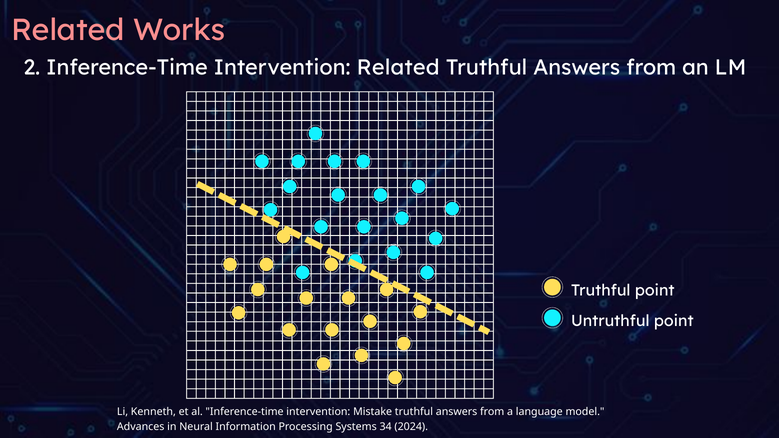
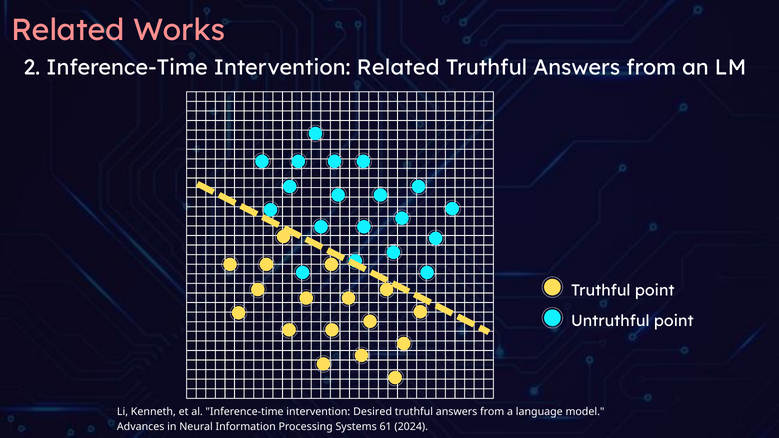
Mistake: Mistake -> Desired (373, 412)
34: 34 -> 61 (386, 427)
